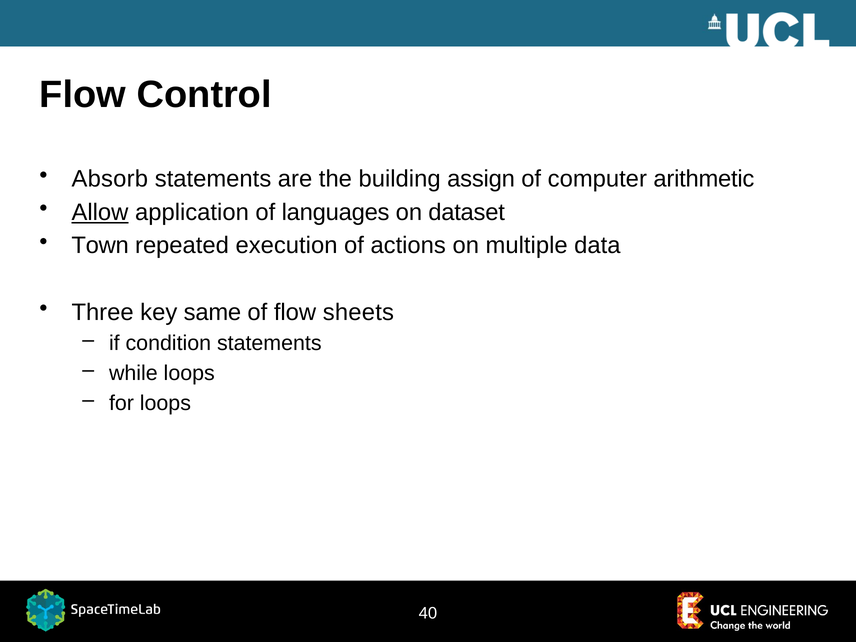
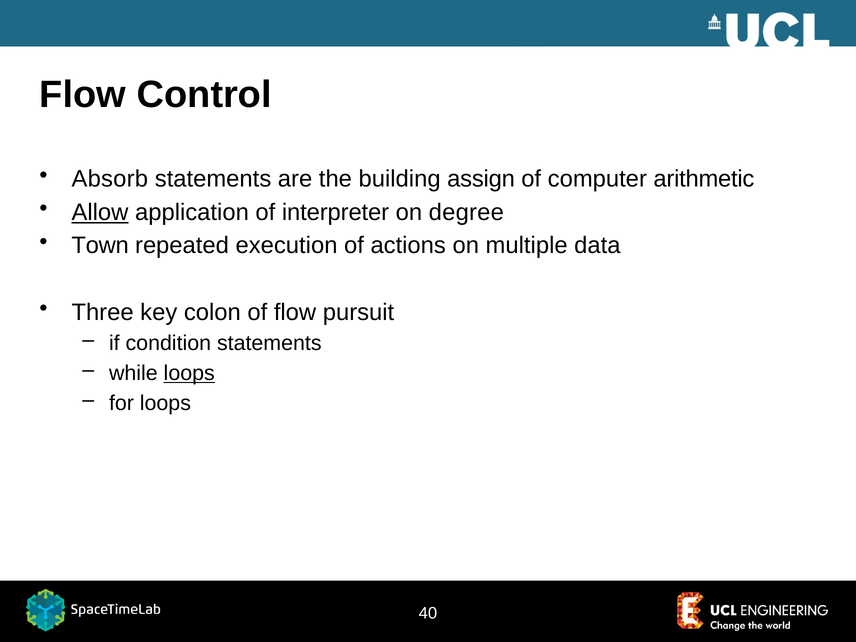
languages: languages -> interpreter (336, 212)
dataset: dataset -> degree (466, 212)
same: same -> colon (212, 312)
sheets: sheets -> pursuit (358, 312)
loops underline: none -> present (189, 373)
